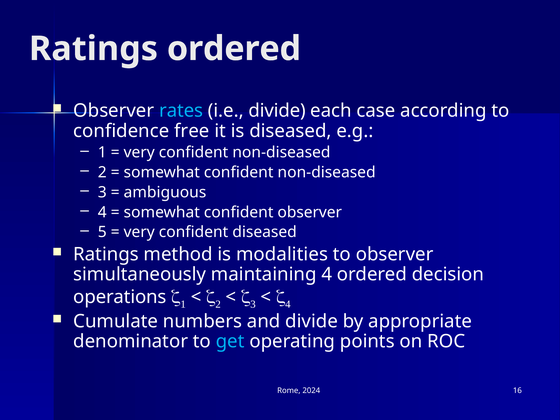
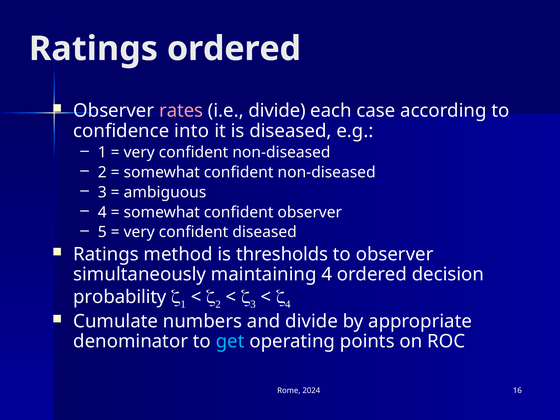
rates colour: light blue -> pink (181, 111)
free: free -> into (192, 131)
modalities: modalities -> thresholds (282, 254)
operations: operations -> probability (120, 297)
